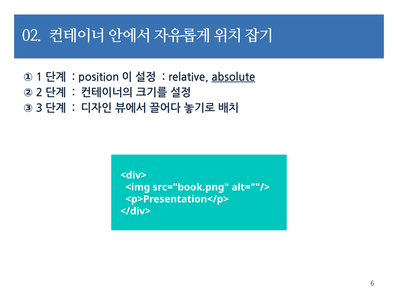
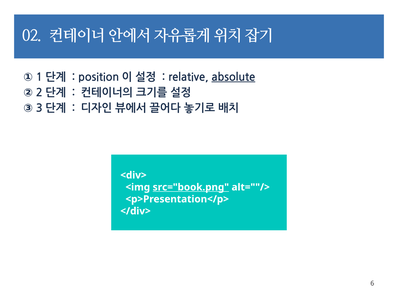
src="book.png underline: none -> present (191, 187)
